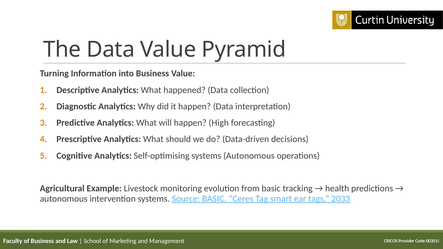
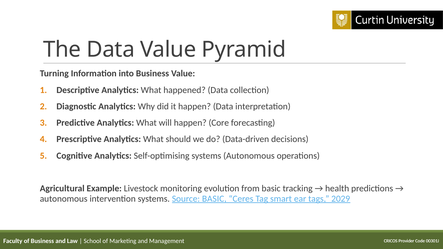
High: High -> Core (219, 123)
2033: 2033 -> 2029 (341, 199)
